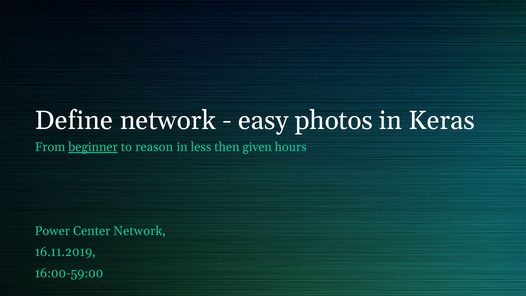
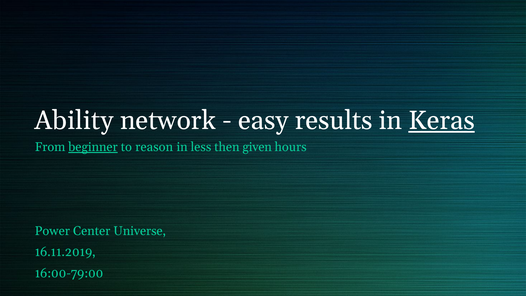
Define: Define -> Ability (74, 120)
photos: photos -> results (334, 120)
Keras underline: none -> present (442, 120)
Center Network: Network -> Universe (140, 231)
16:00-59:00: 16:00-59:00 -> 16:00-79:00 (69, 273)
